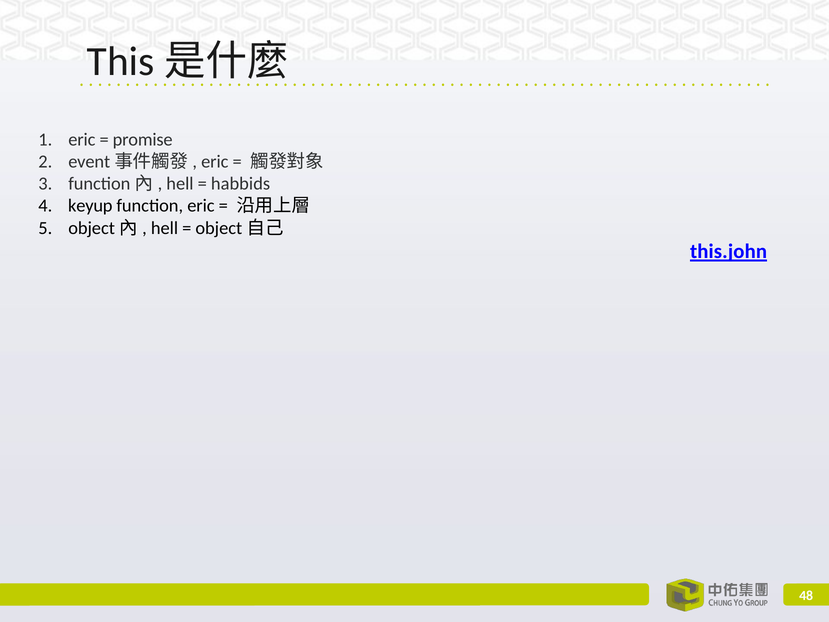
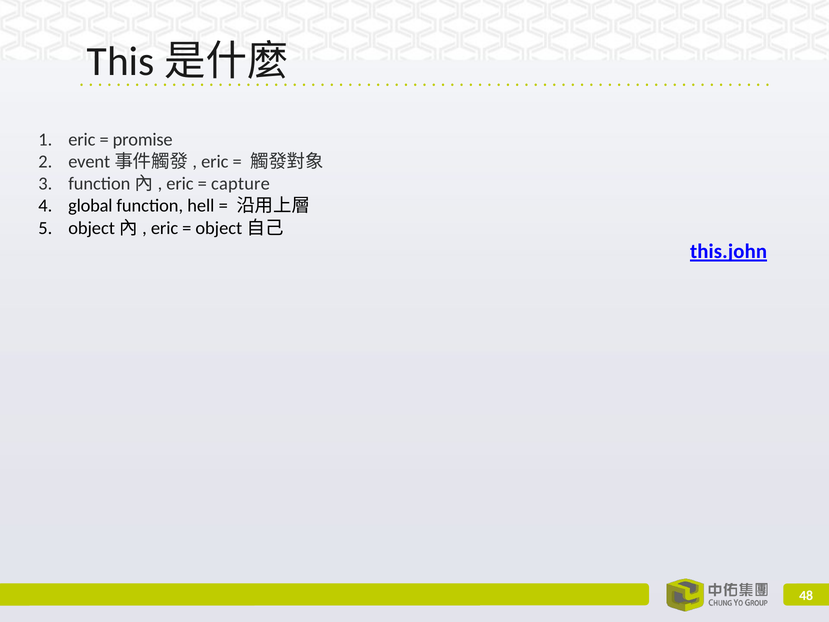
hell: hell -> eric (180, 184)
habbids: habbids -> capture (240, 184)
keyup: keyup -> global (90, 206)
function eric: eric -> hell (201, 206)
hell: hell -> eric (165, 228)
